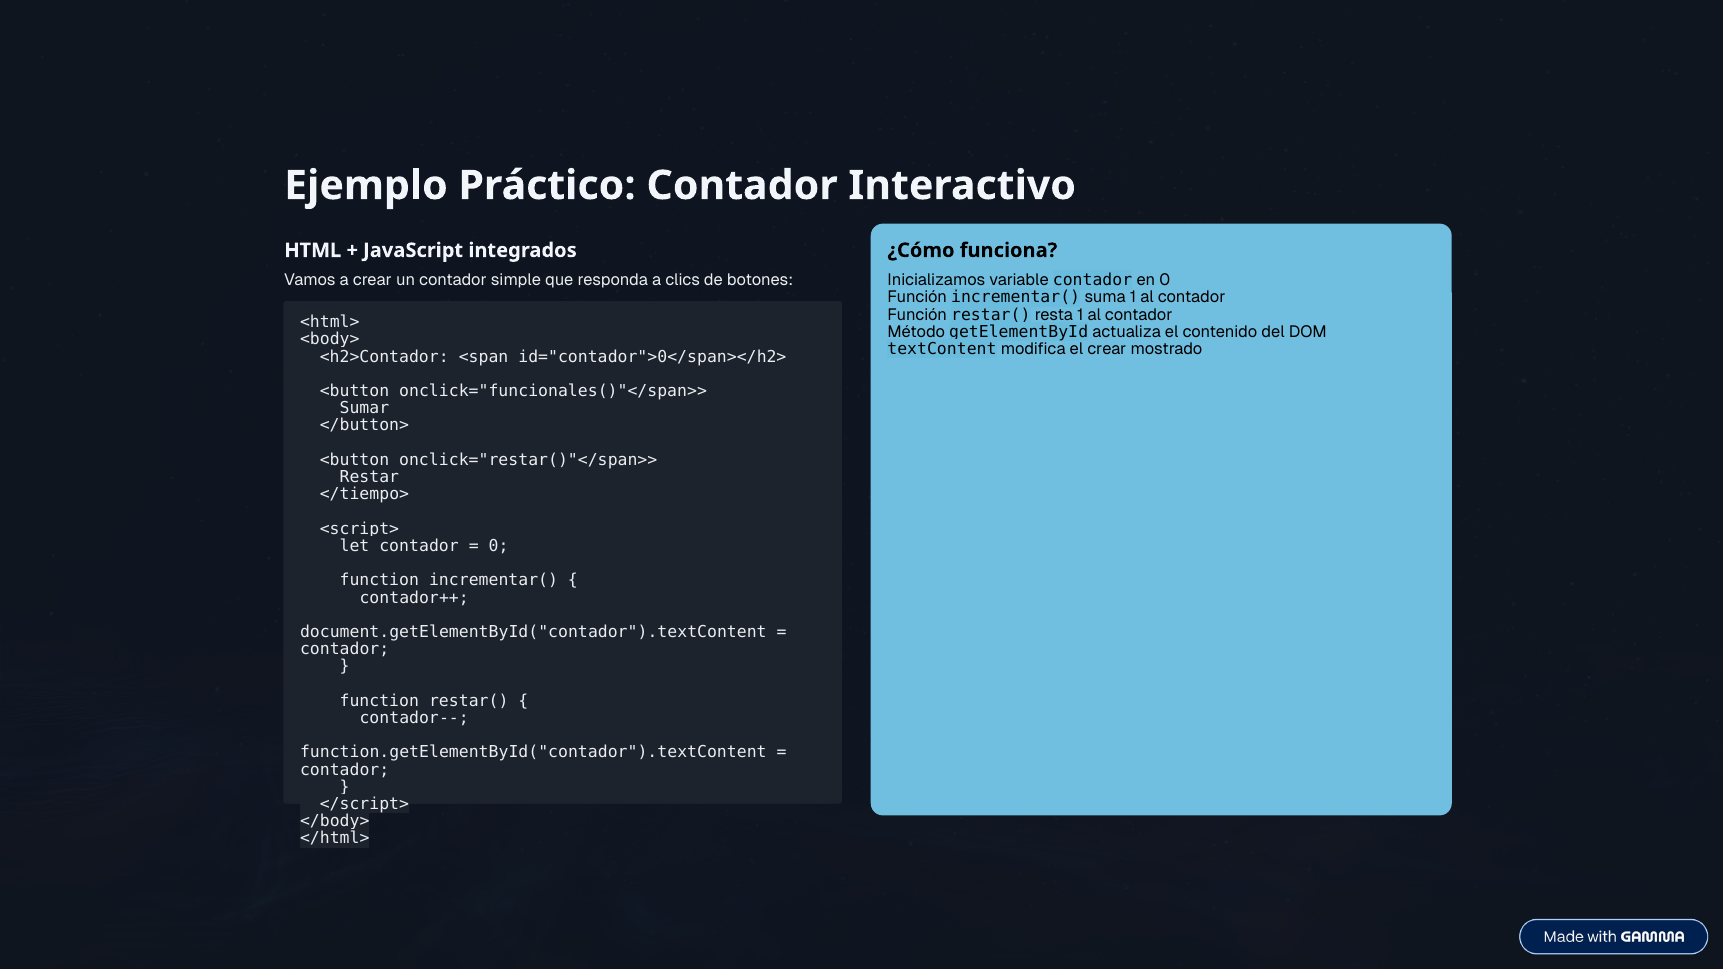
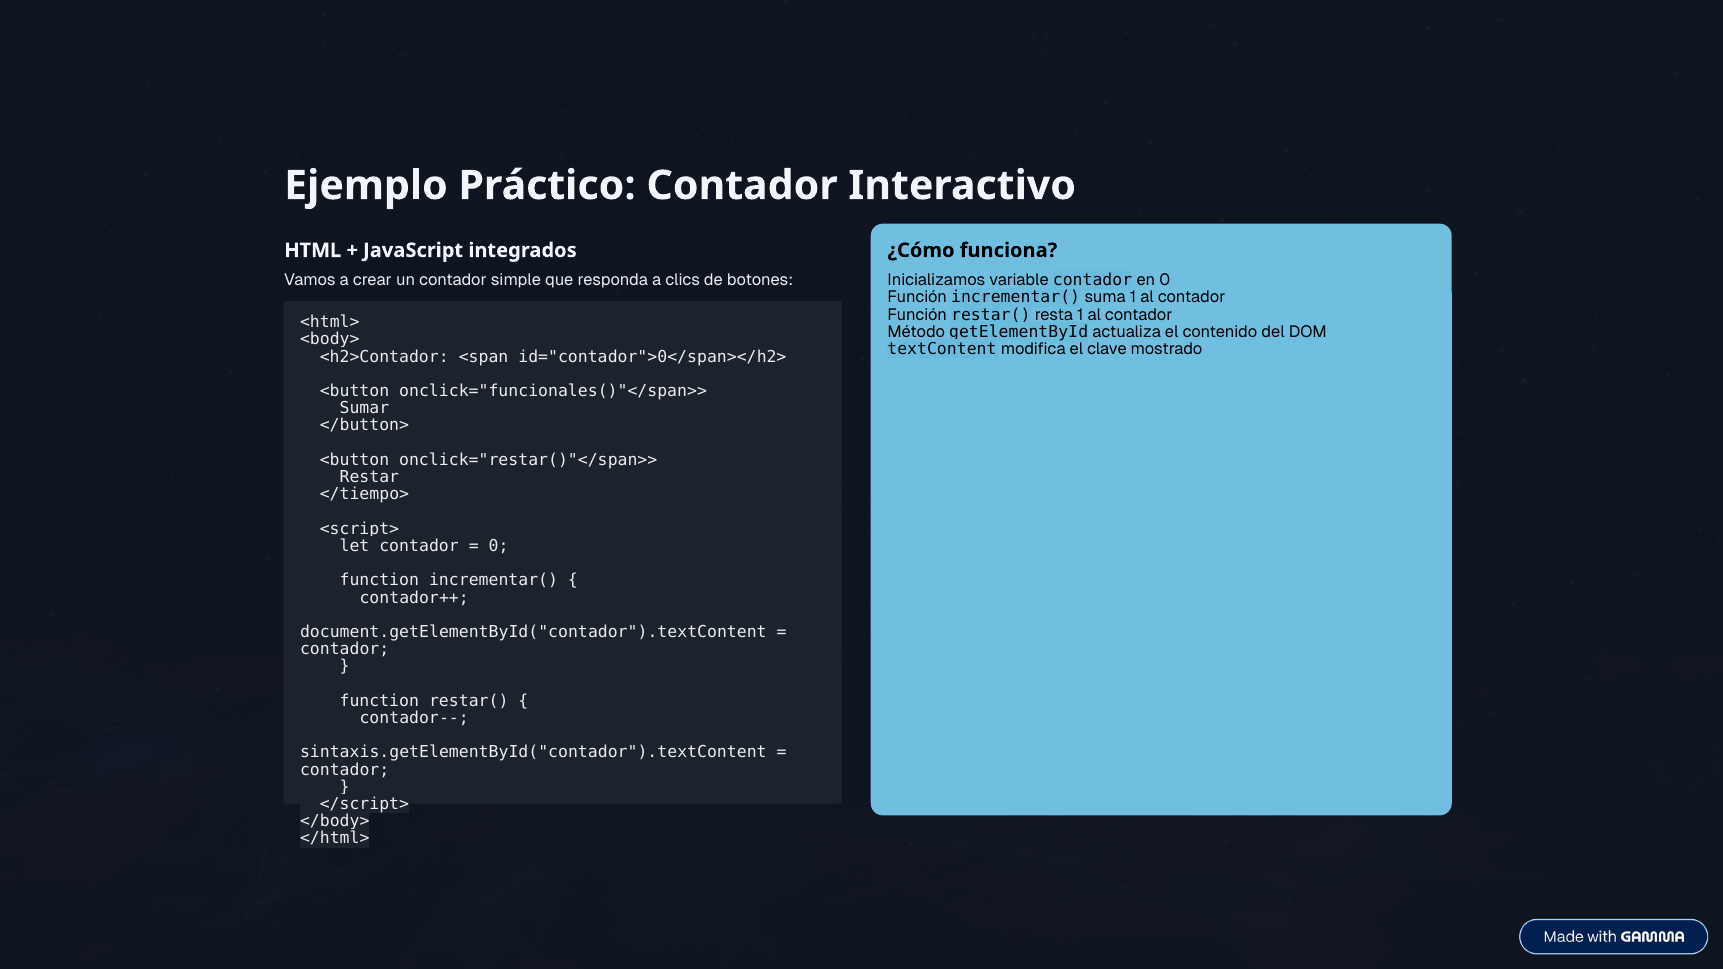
el crear: crear -> clave (1107, 349)
function.getElementById("contador").textContent: function.getElementById("contador").textContent -> sintaxis.getElementById("contador").textContent (533, 753)
